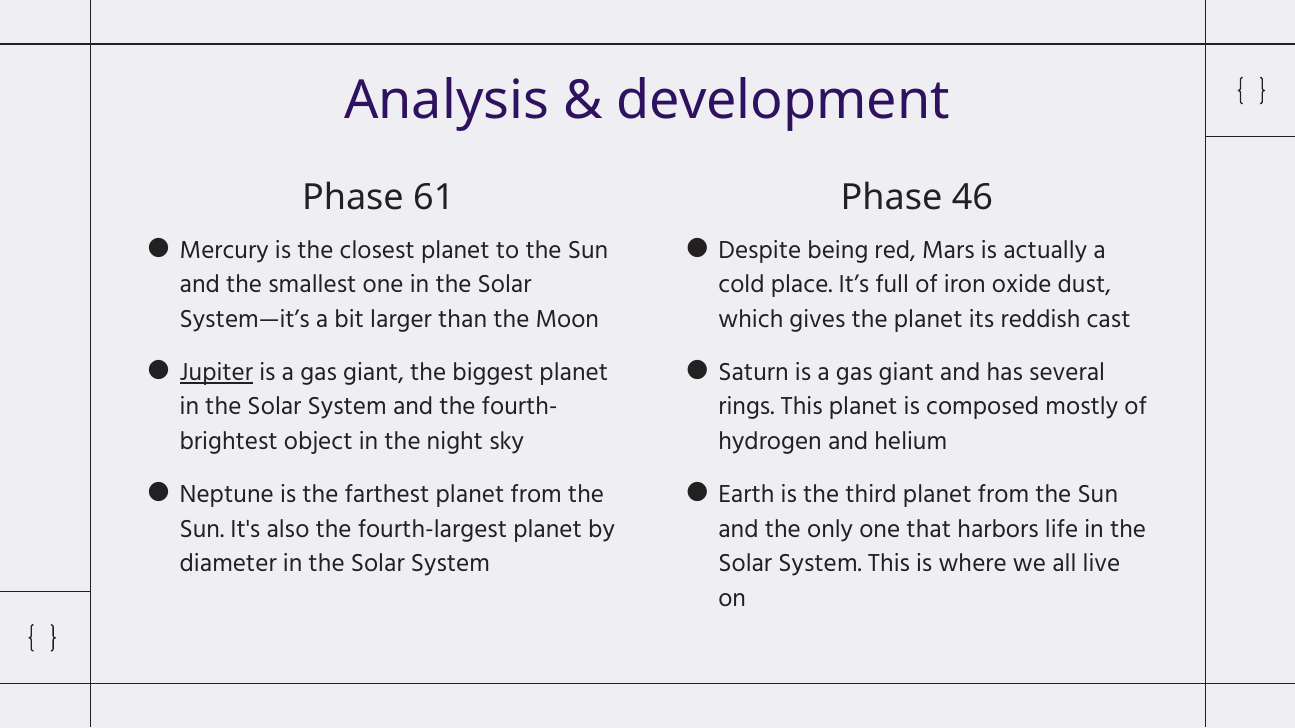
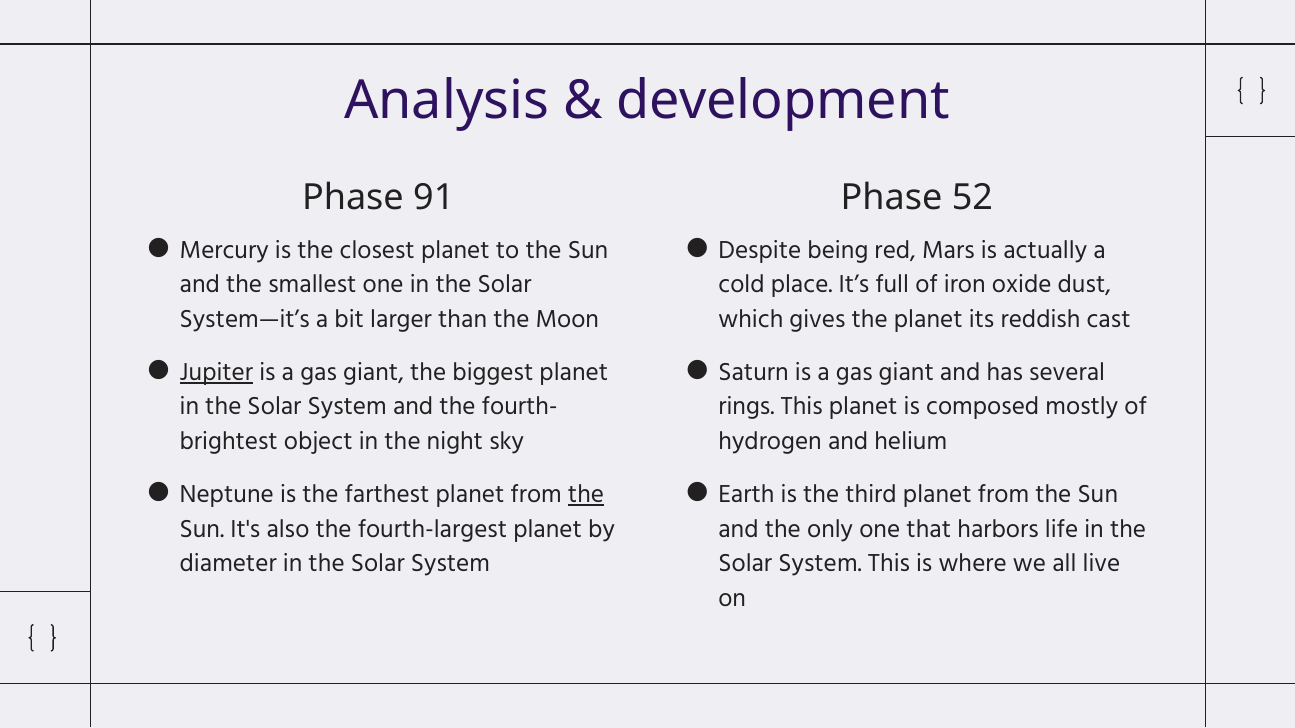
61: 61 -> 91 (434, 198)
46: 46 -> 52 (972, 198)
the underline: none -> present (586, 494)
